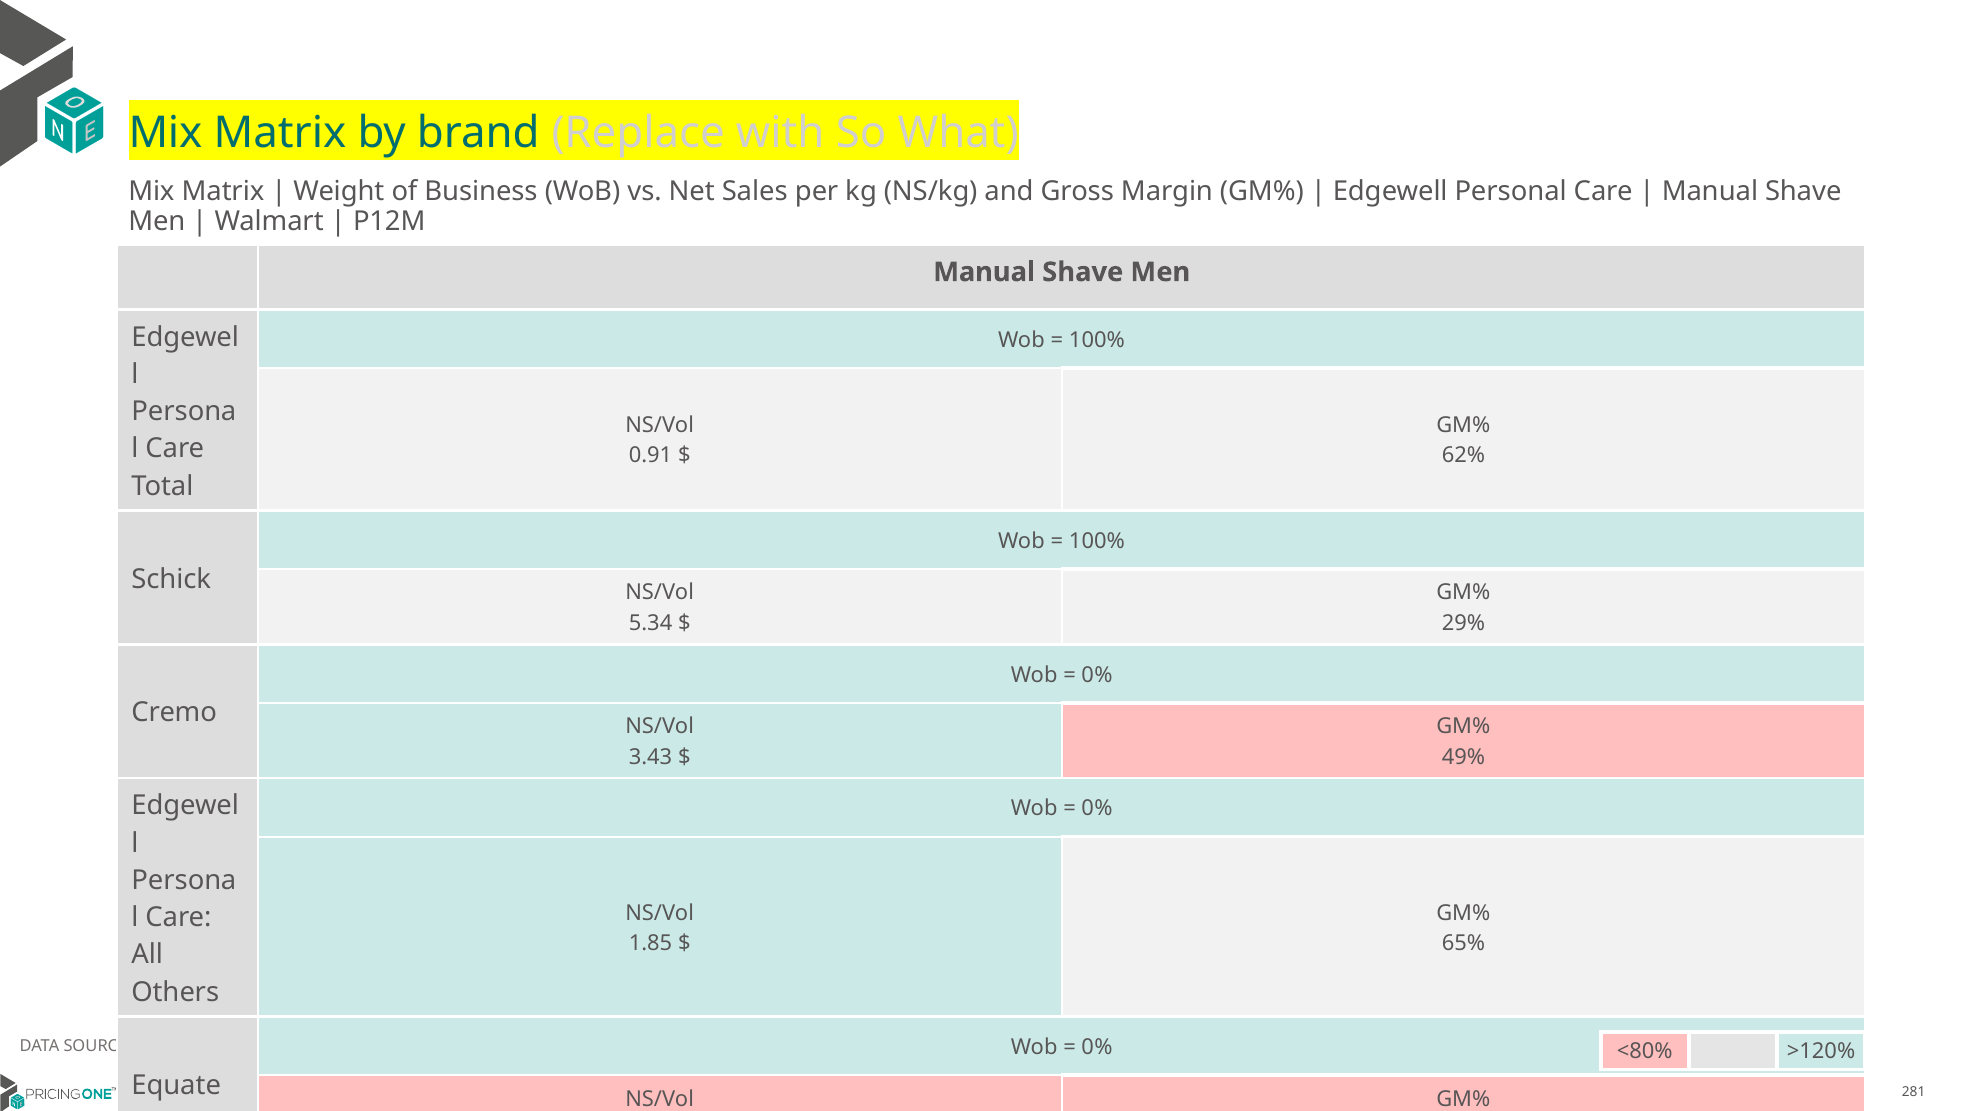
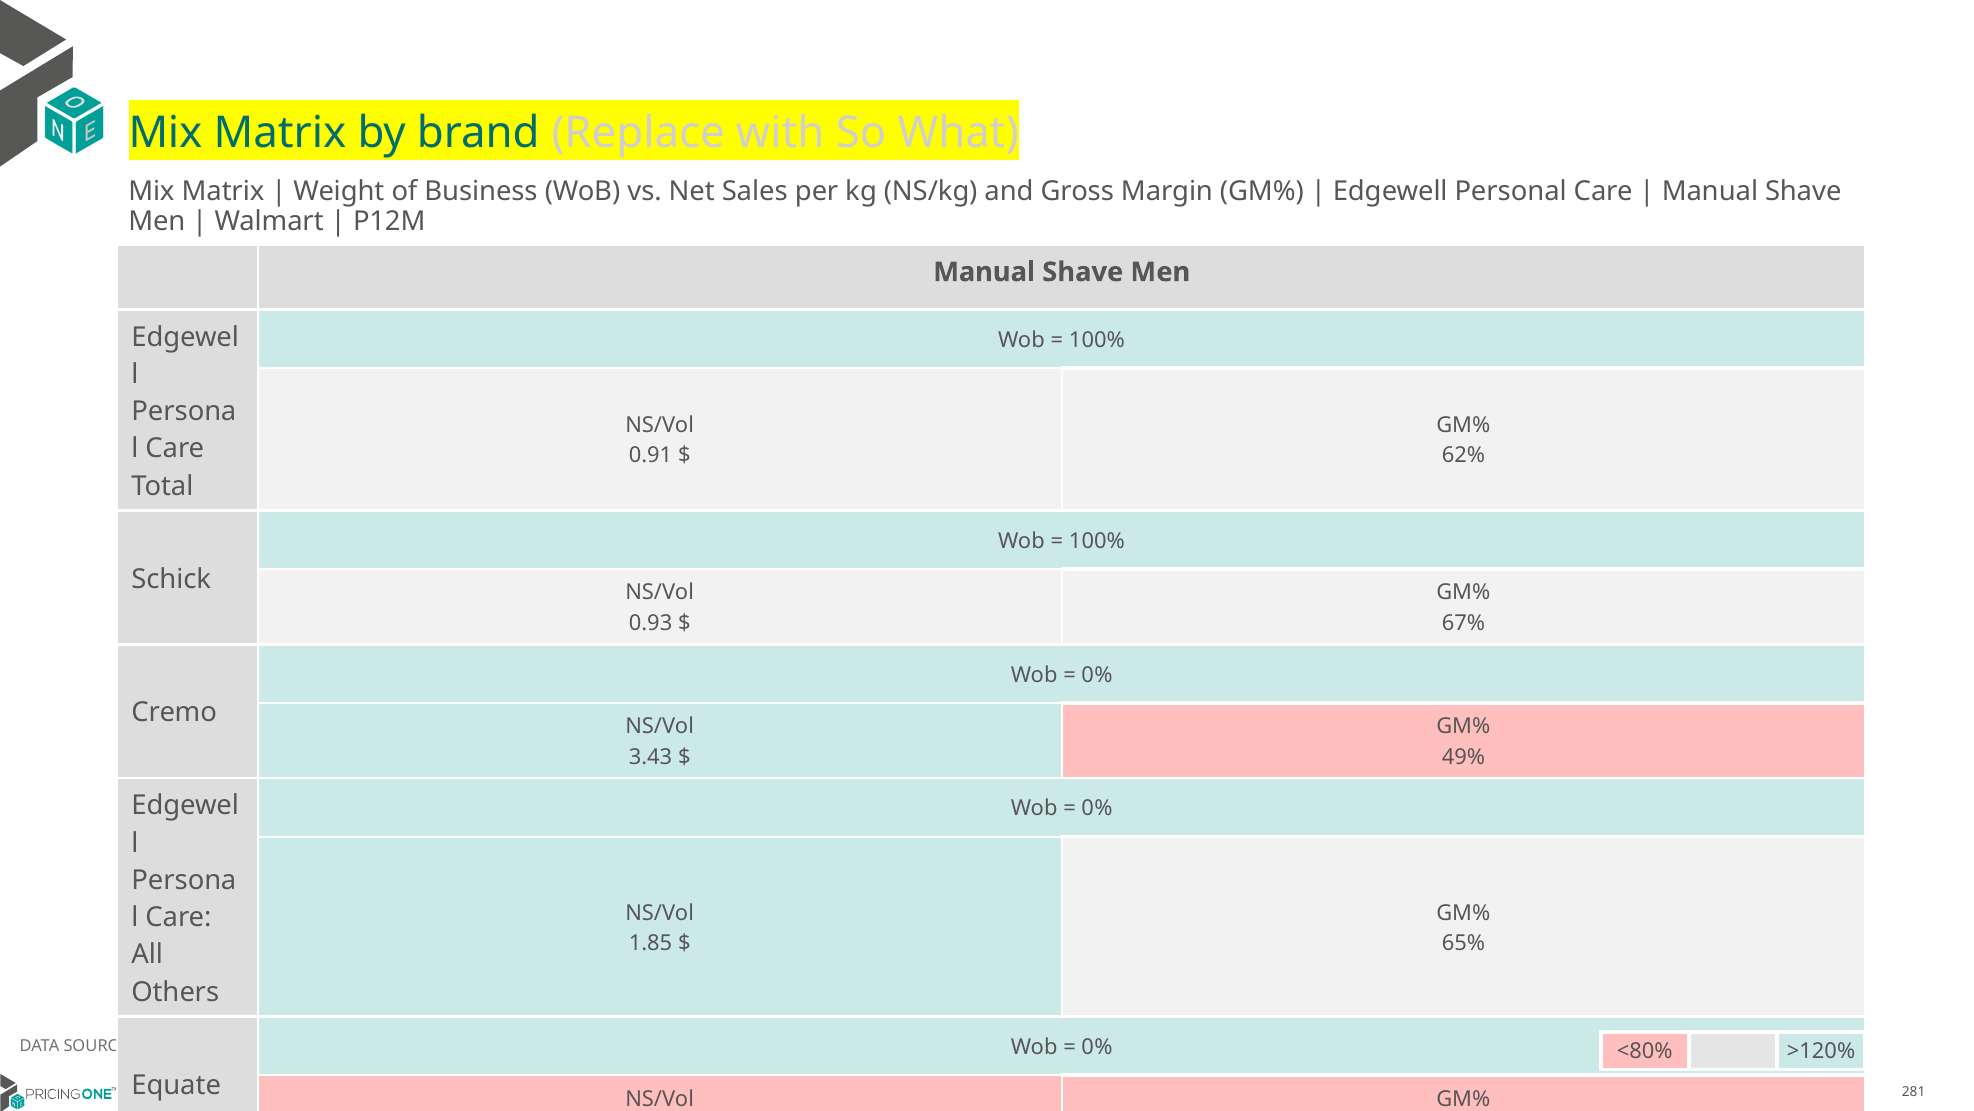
5.34: 5.34 -> 0.93 (651, 623)
29%: 29% -> 67% (1463, 623)
